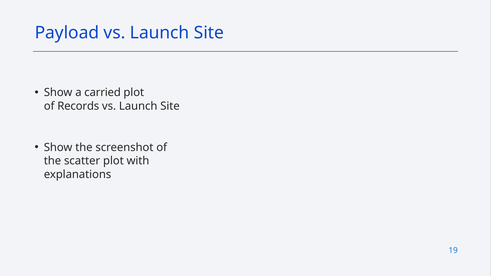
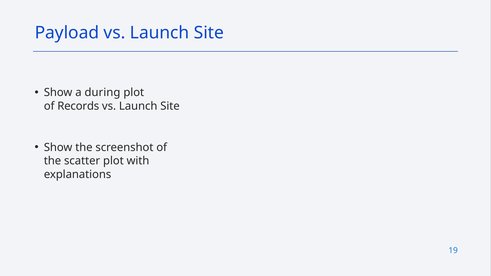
carried: carried -> during (102, 93)
